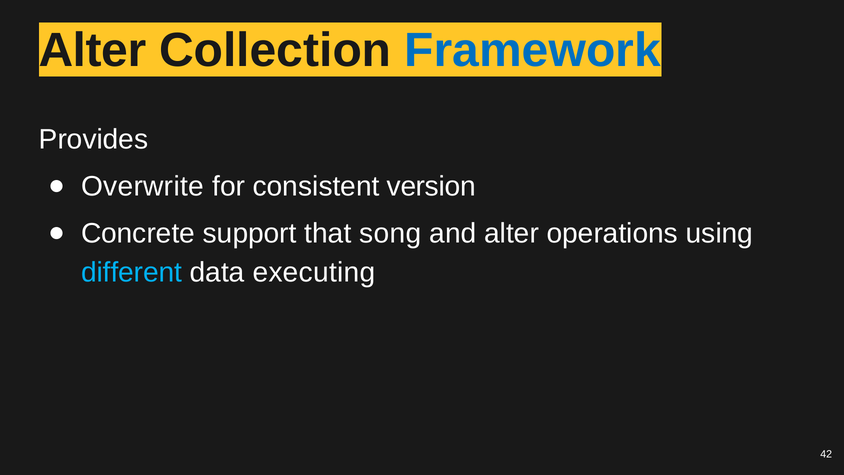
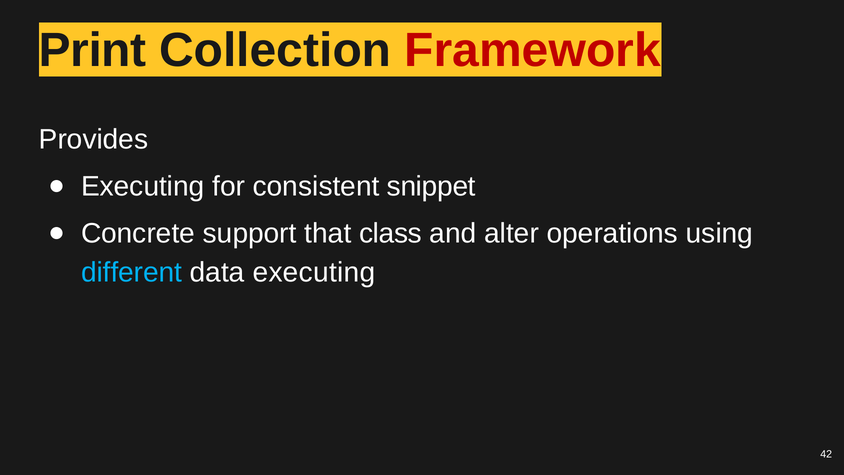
Alter: Alter -> Print (92, 50)
Framework colour: blue -> red (533, 50)
Overwrite: Overwrite -> Executing (143, 187)
version: version -> snippet (431, 187)
song: song -> class (391, 234)
